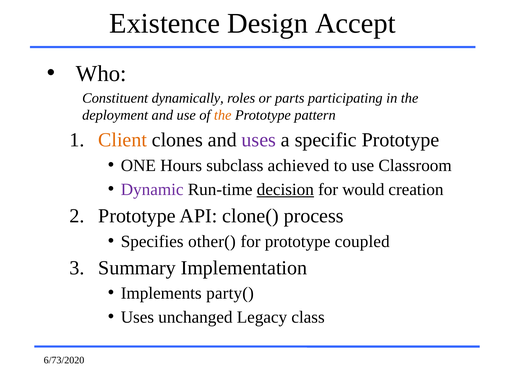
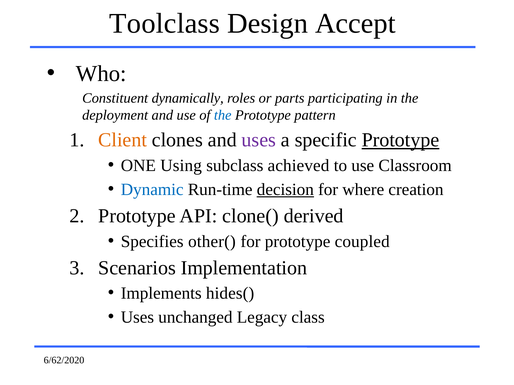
Existence: Existence -> Toolclass (165, 23)
the colour: orange -> blue (223, 115)
Prototype underline: none -> present (400, 140)
Hours: Hours -> Using (181, 166)
Dynamic colour: purple -> blue (152, 190)
would: would -> where (363, 190)
process: process -> derived (314, 216)
Summary: Summary -> Scenarios (137, 268)
party(: party( -> hides( (230, 294)
6/73/2020: 6/73/2020 -> 6/62/2020 (64, 361)
